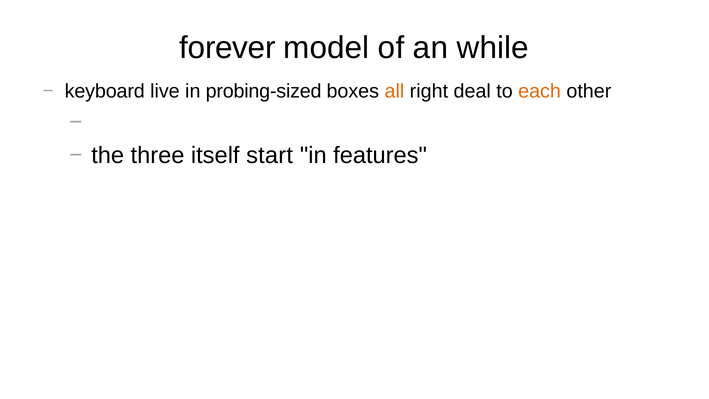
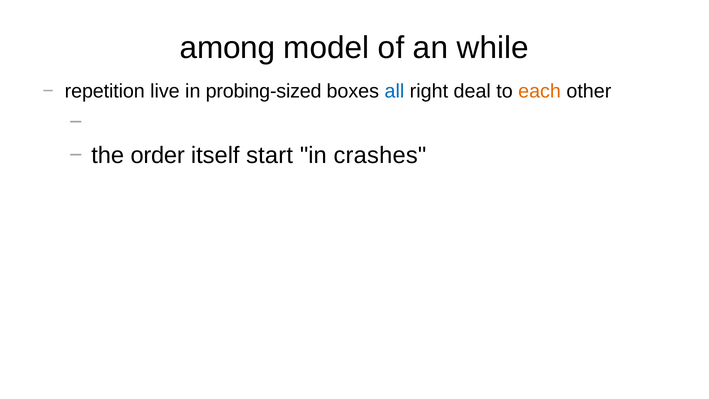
forever: forever -> among (227, 48)
keyboard: keyboard -> repetition (105, 91)
all colour: orange -> blue (394, 91)
three: three -> order (158, 156)
features: features -> crashes (380, 156)
